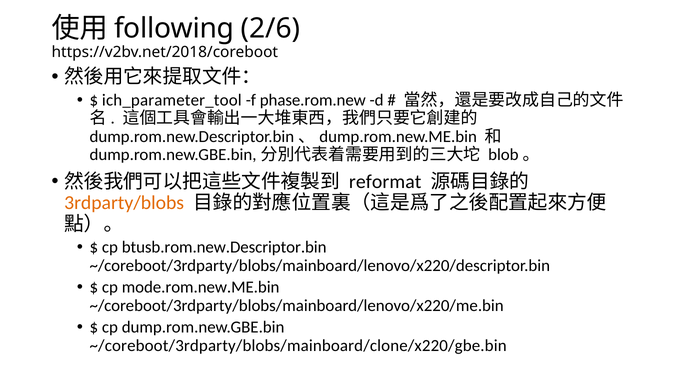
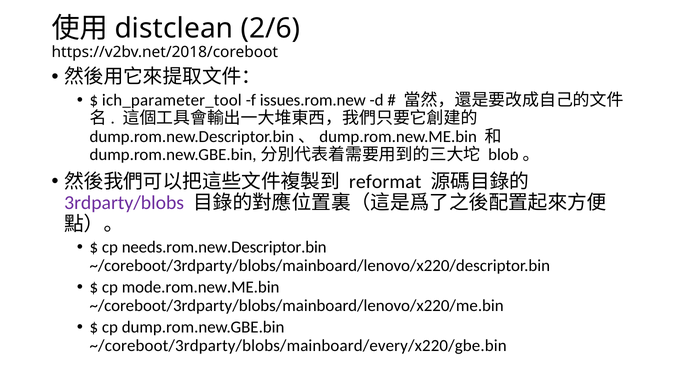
following: following -> distclean (174, 28)
phase.rom.new: phase.rom.new -> issues.rom.new (313, 100)
3rdparty/blobs colour: orange -> purple (124, 203)
btusb.rom.new.Descriptor.bin: btusb.rom.new.Descriptor.bin -> needs.rom.new.Descriptor.bin (224, 247)
~/coreboot/3rdparty/blobs/mainboard/clone/x220/gbe.bin: ~/coreboot/3rdparty/blobs/mainboard/clone/x220/gbe.bin -> ~/coreboot/3rdparty/blobs/mainboard/every/x220/gbe.bin (298, 346)
